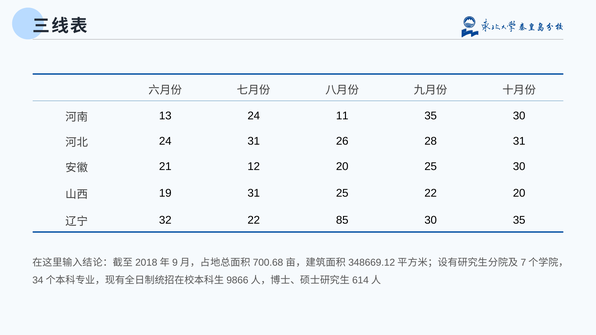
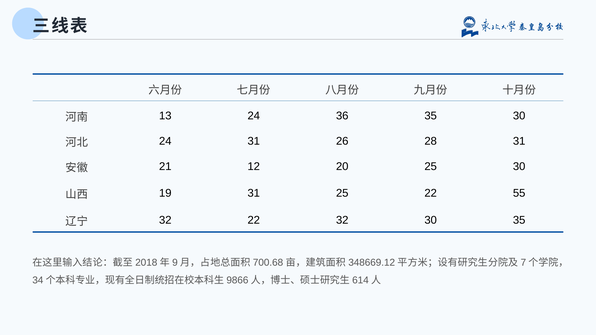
11: 11 -> 36 (342, 116)
22 20: 20 -> 55 (519, 193)
22 85: 85 -> 32 (342, 220)
